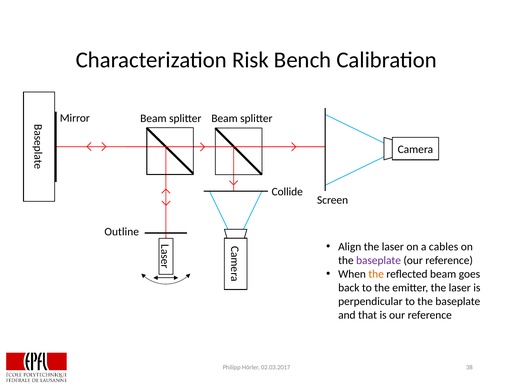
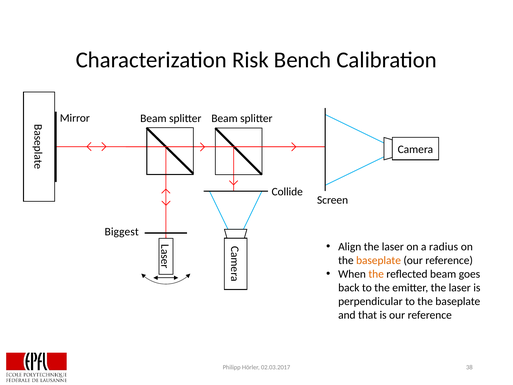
Outline: Outline -> Biggest (122, 232)
cables: cables -> radius (444, 246)
baseplate colour: purple -> orange (379, 260)
